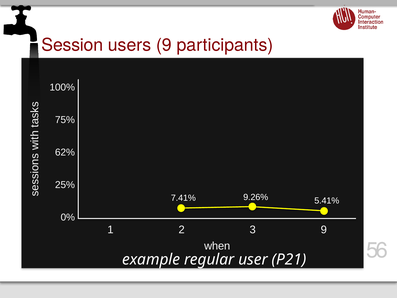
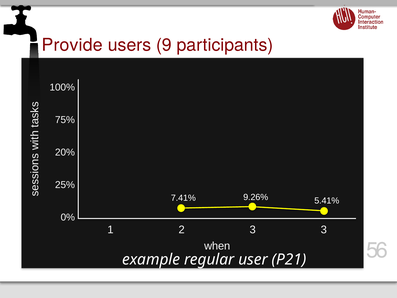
Session: Session -> Provide (72, 45)
62%: 62% -> 20% (65, 152)
3 9: 9 -> 3 (324, 230)
